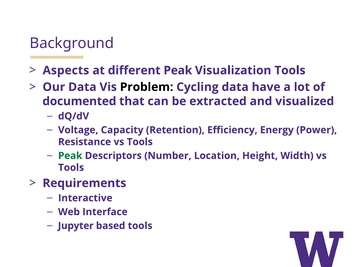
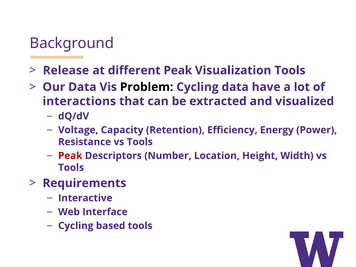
Aspects: Aspects -> Release (66, 70)
documented: documented -> interactions (79, 101)
Peak colour: green -> red (70, 156)
Jupyter: Jupyter -> Cycling (76, 226)
